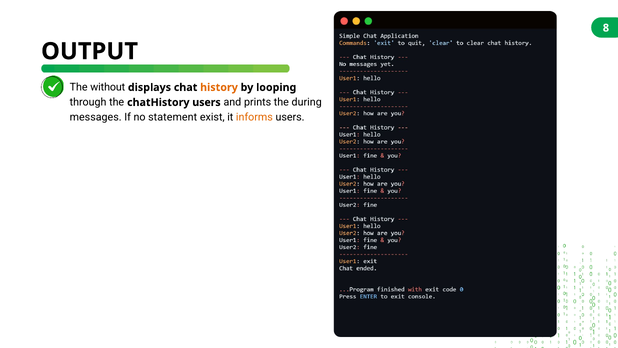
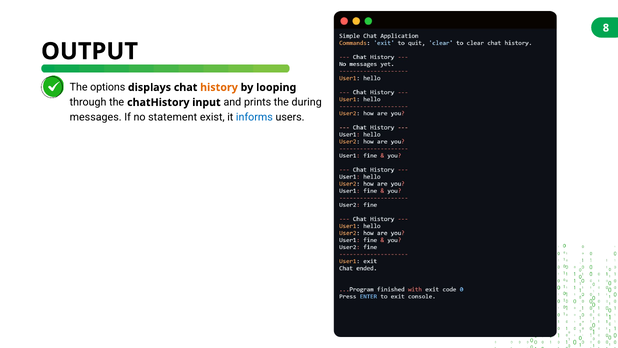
without: without -> options (108, 87)
chatHistory users: users -> input (206, 102)
informs colour: orange -> blue (254, 117)
